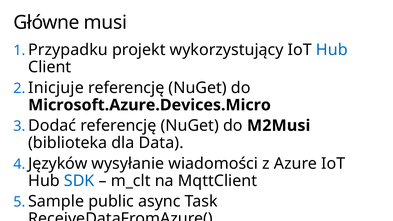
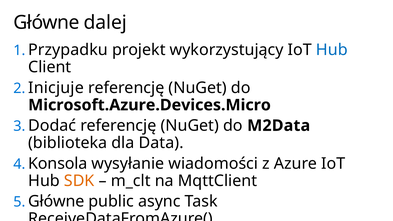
musi: musi -> dalej (105, 23)
M2Musi: M2Musi -> M2Data (279, 126)
Języków: Języków -> Konsola (58, 164)
SDK colour: blue -> orange (79, 181)
Sample: Sample -> Główne (56, 201)
